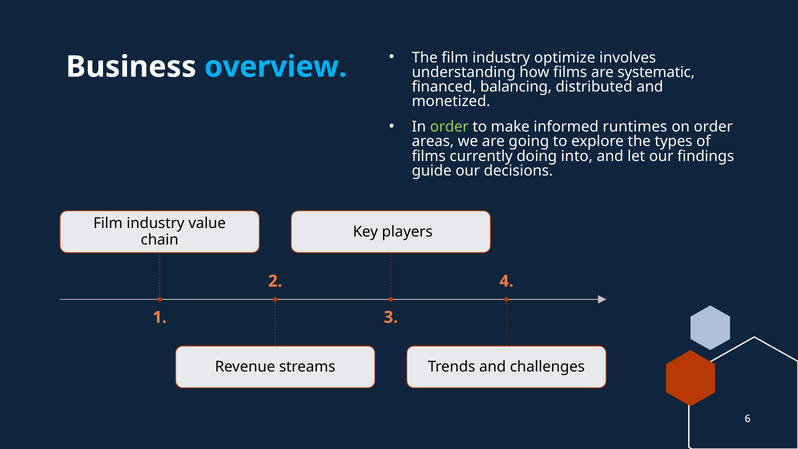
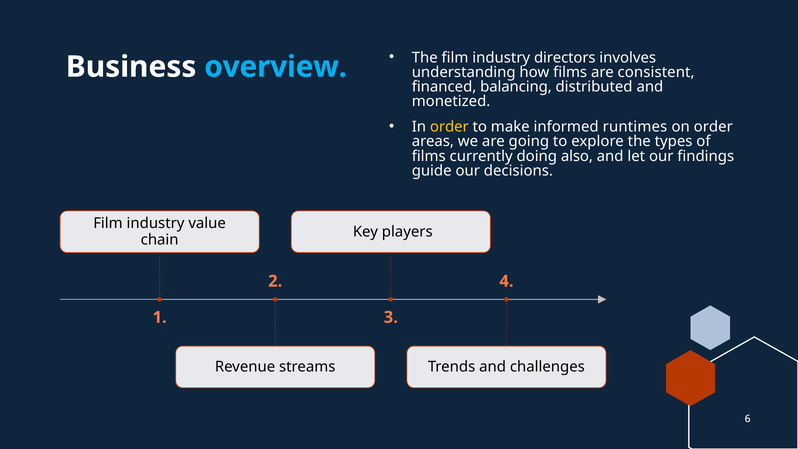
optimize: optimize -> directors (565, 58)
systematic: systematic -> consistent (656, 72)
order colour: light green -> yellow (449, 127)
into: into -> also (577, 156)
